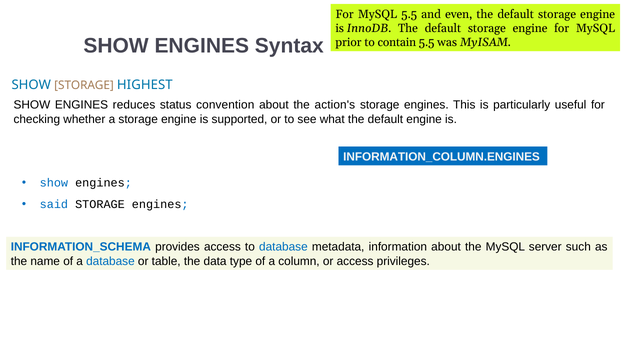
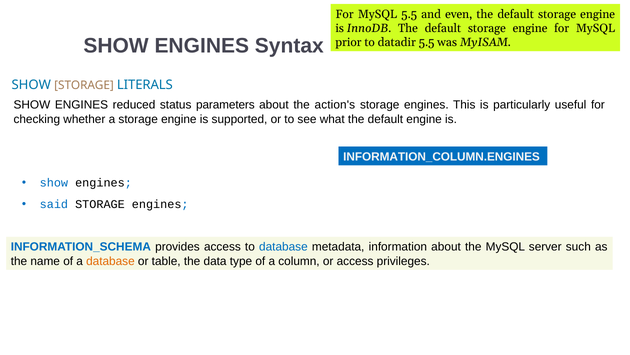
contain: contain -> datadir (397, 43)
HIGHEST: HIGHEST -> LITERALS (145, 85)
reduces: reduces -> reduced (134, 105)
convention: convention -> parameters (225, 105)
database colour: blue -> orange (110, 261)
